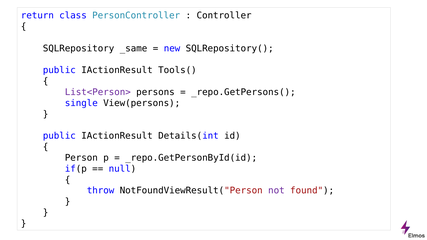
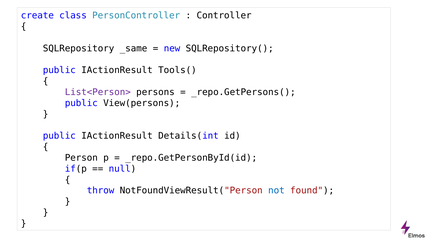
return: return -> create (37, 16)
single: single -> public (81, 103)
not colour: purple -> blue (276, 191)
